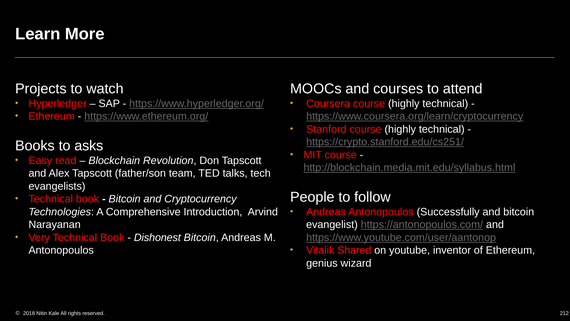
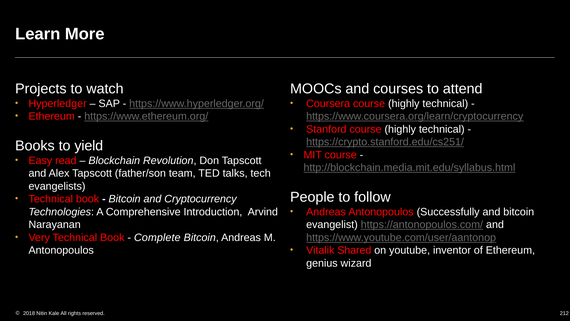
asks: asks -> yield (89, 146)
Dishonest: Dishonest -> Complete (157, 237)
